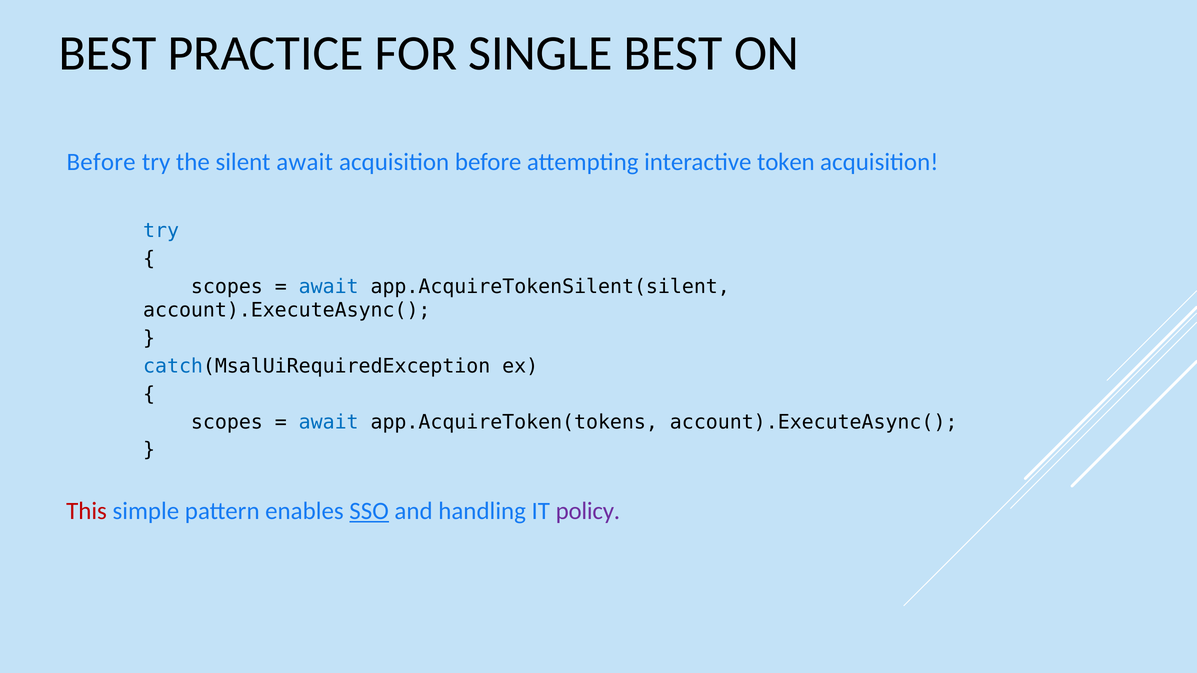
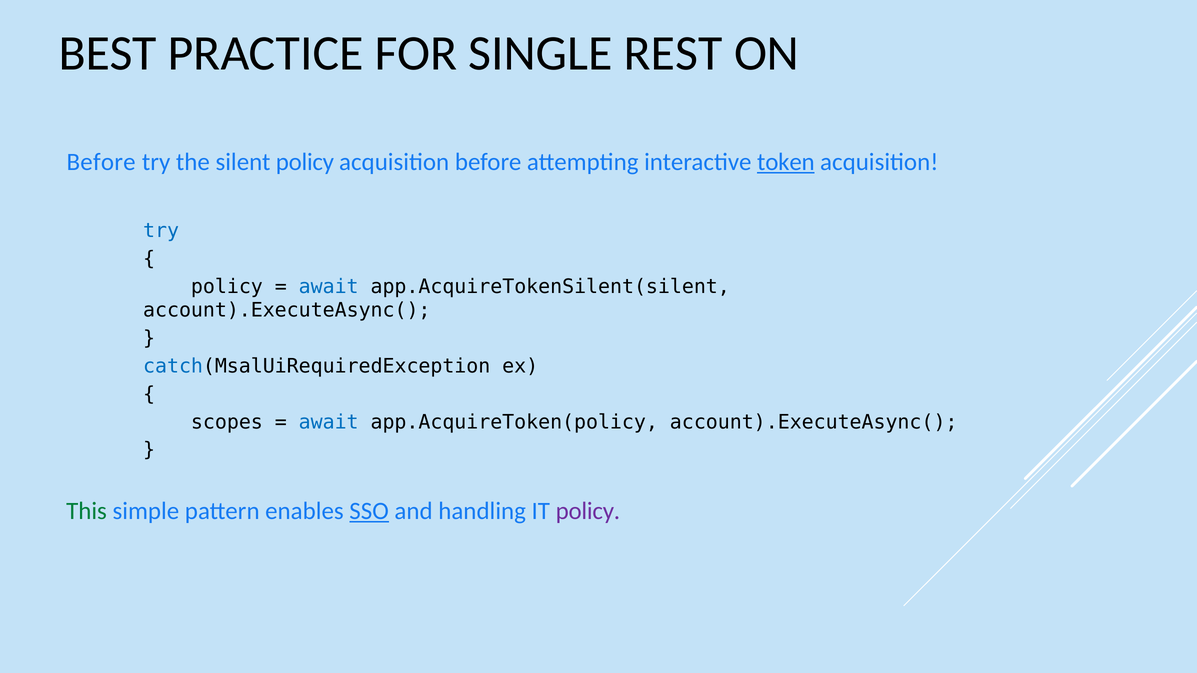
SINGLE BEST: BEST -> REST (673, 53)
silent await: await -> policy (305, 162)
token underline: none -> present (786, 162)
scopes: scopes -> policy (227, 287)
app.AcquireToken(tokens: app.AcquireToken(tokens -> app.AcquireToken(policy (514, 422)
This colour: red -> green (87, 511)
